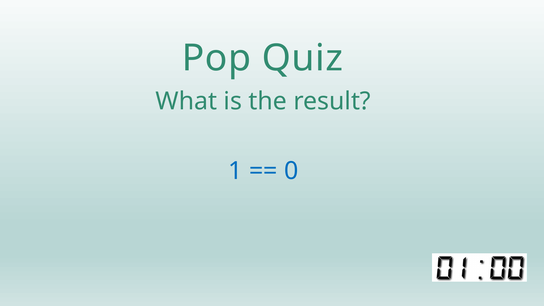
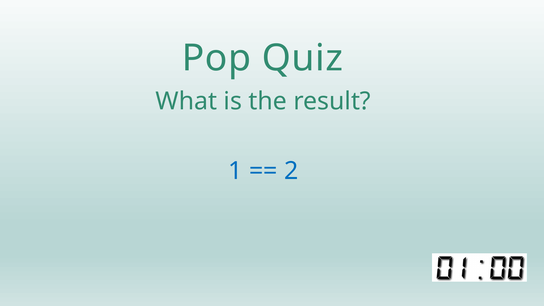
0: 0 -> 2 (291, 171)
